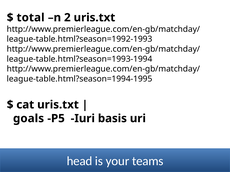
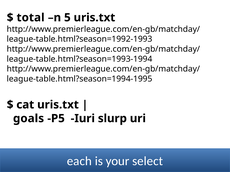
2: 2 -> 5 (67, 18)
basis: basis -> slurp (112, 119)
head: head -> each (79, 162)
teams: teams -> select (148, 162)
